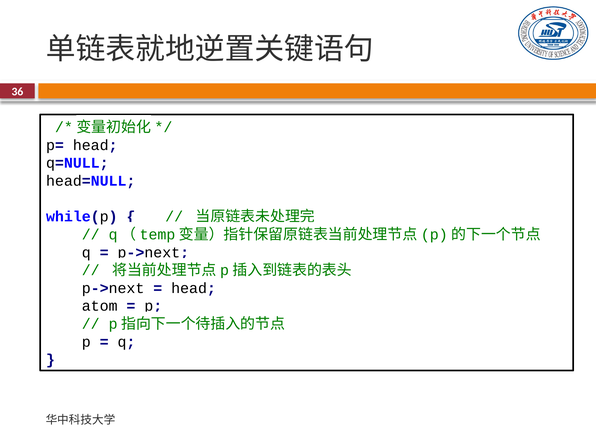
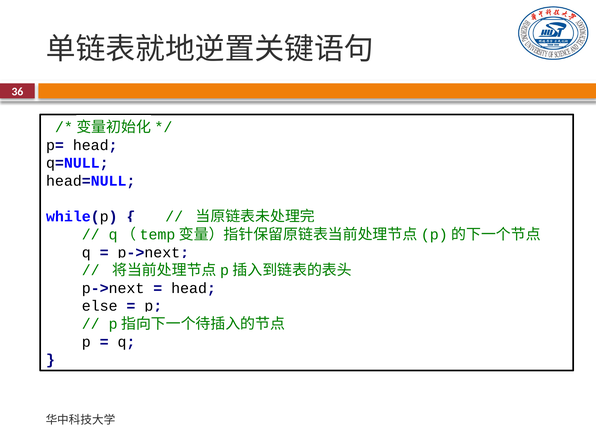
atom: atom -> else (100, 306)
